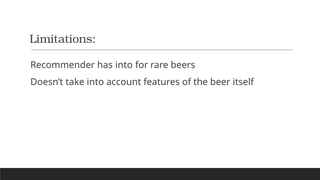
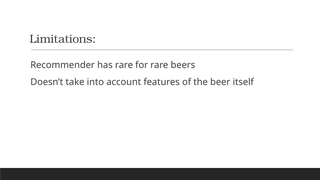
has into: into -> rare (124, 65)
